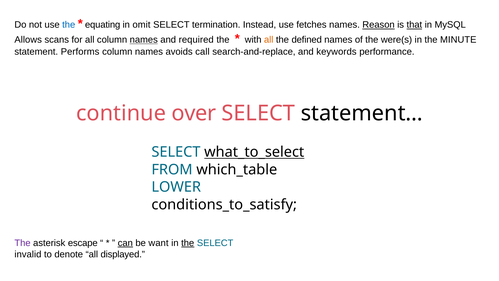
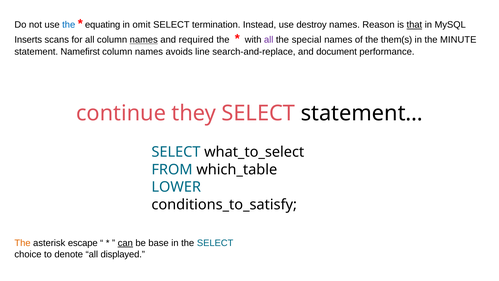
fetches: fetches -> destroy (312, 25)
Reason underline: present -> none (379, 25)
Allows: Allows -> Inserts (28, 40)
all colour: orange -> purple (269, 40)
defined: defined -> special (307, 40)
were(s: were(s -> them(s (397, 40)
Performs: Performs -> Namefirst (80, 52)
call: call -> line (202, 52)
keywords: keywords -> document (337, 52)
over: over -> they (194, 113)
what_to_select underline: present -> none (254, 152)
The colour: purple -> orange (23, 243)
want: want -> base (159, 243)
the underline: present -> none (188, 243)
invalid: invalid -> choice (28, 254)
